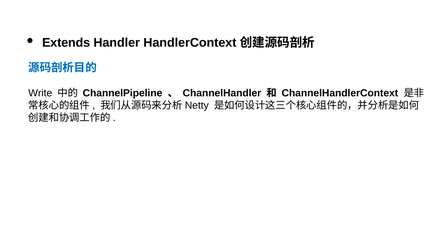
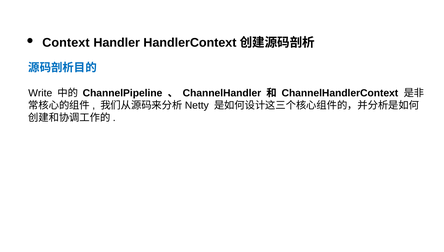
Extends: Extends -> Context (66, 43)
